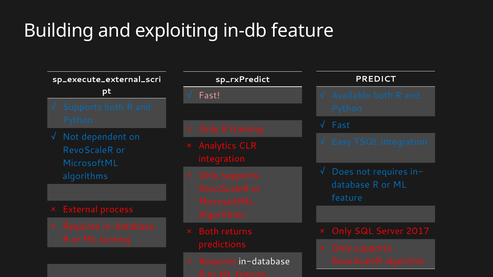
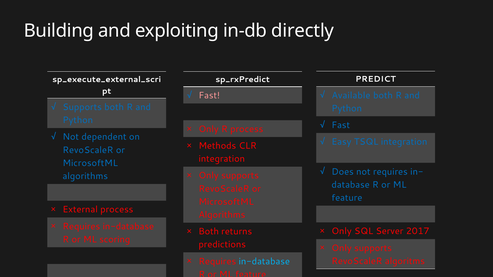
in-db feature: feature -> directly (303, 31)
R training: training -> process (247, 129)
Analytics: Analytics -> Methods (217, 146)
in-database colour: white -> light blue (264, 262)
